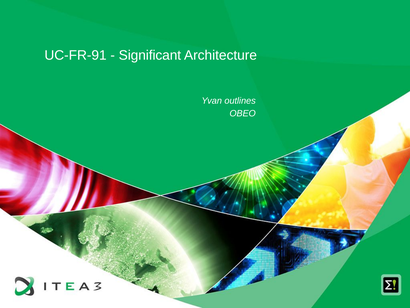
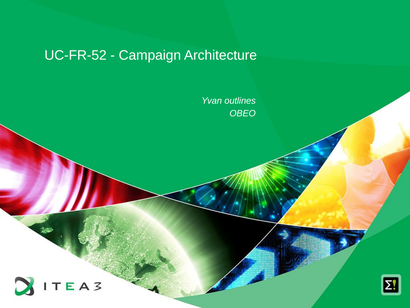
UC-FR-91: UC-FR-91 -> UC-FR-52 (76, 55)
Significant: Significant -> Campaign (150, 55)
